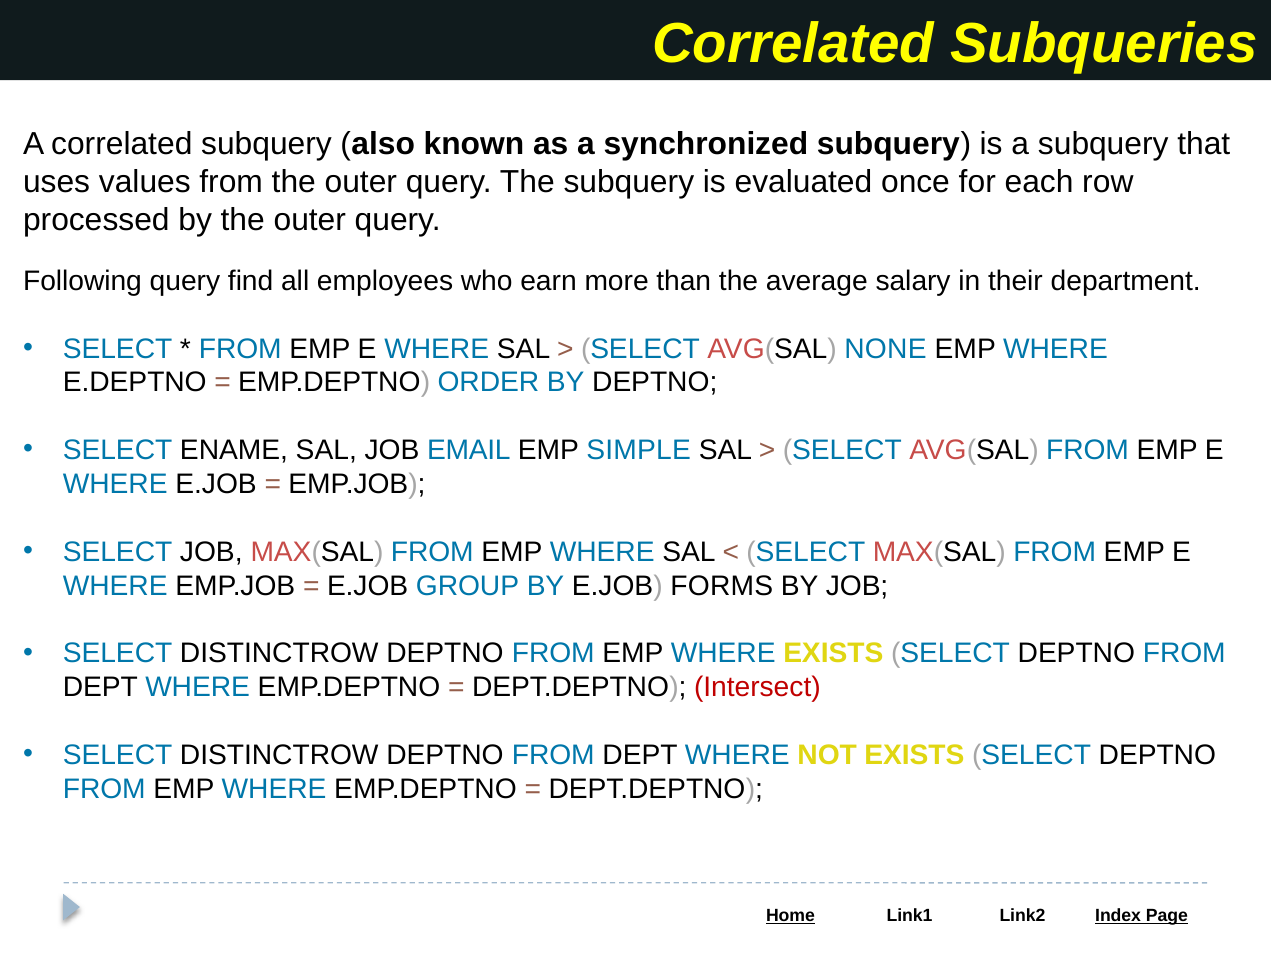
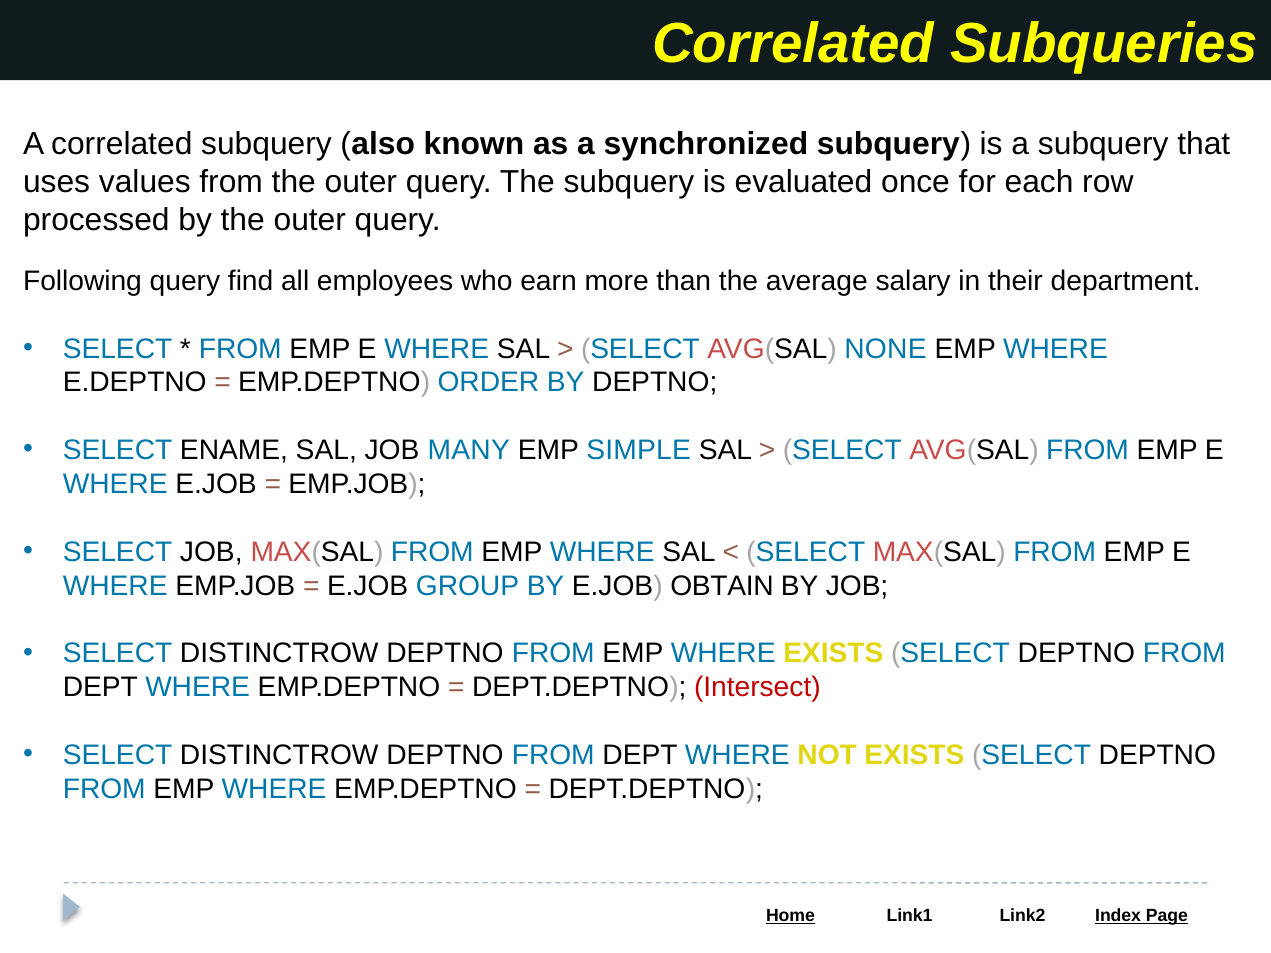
EMAIL: EMAIL -> MANY (469, 450)
FORMS: FORMS -> OBTAIN (722, 586)
